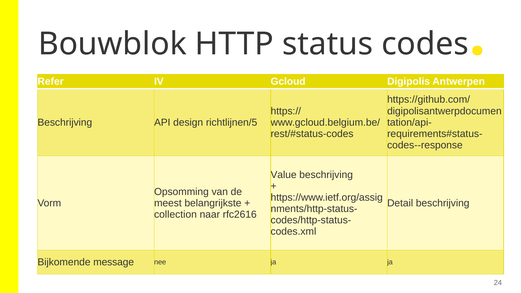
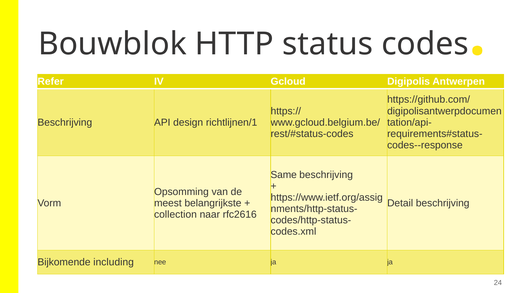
richtlijnen/5: richtlijnen/5 -> richtlijnen/1 (232, 122)
Value: Value -> Same (284, 175)
message: message -> including (114, 262)
